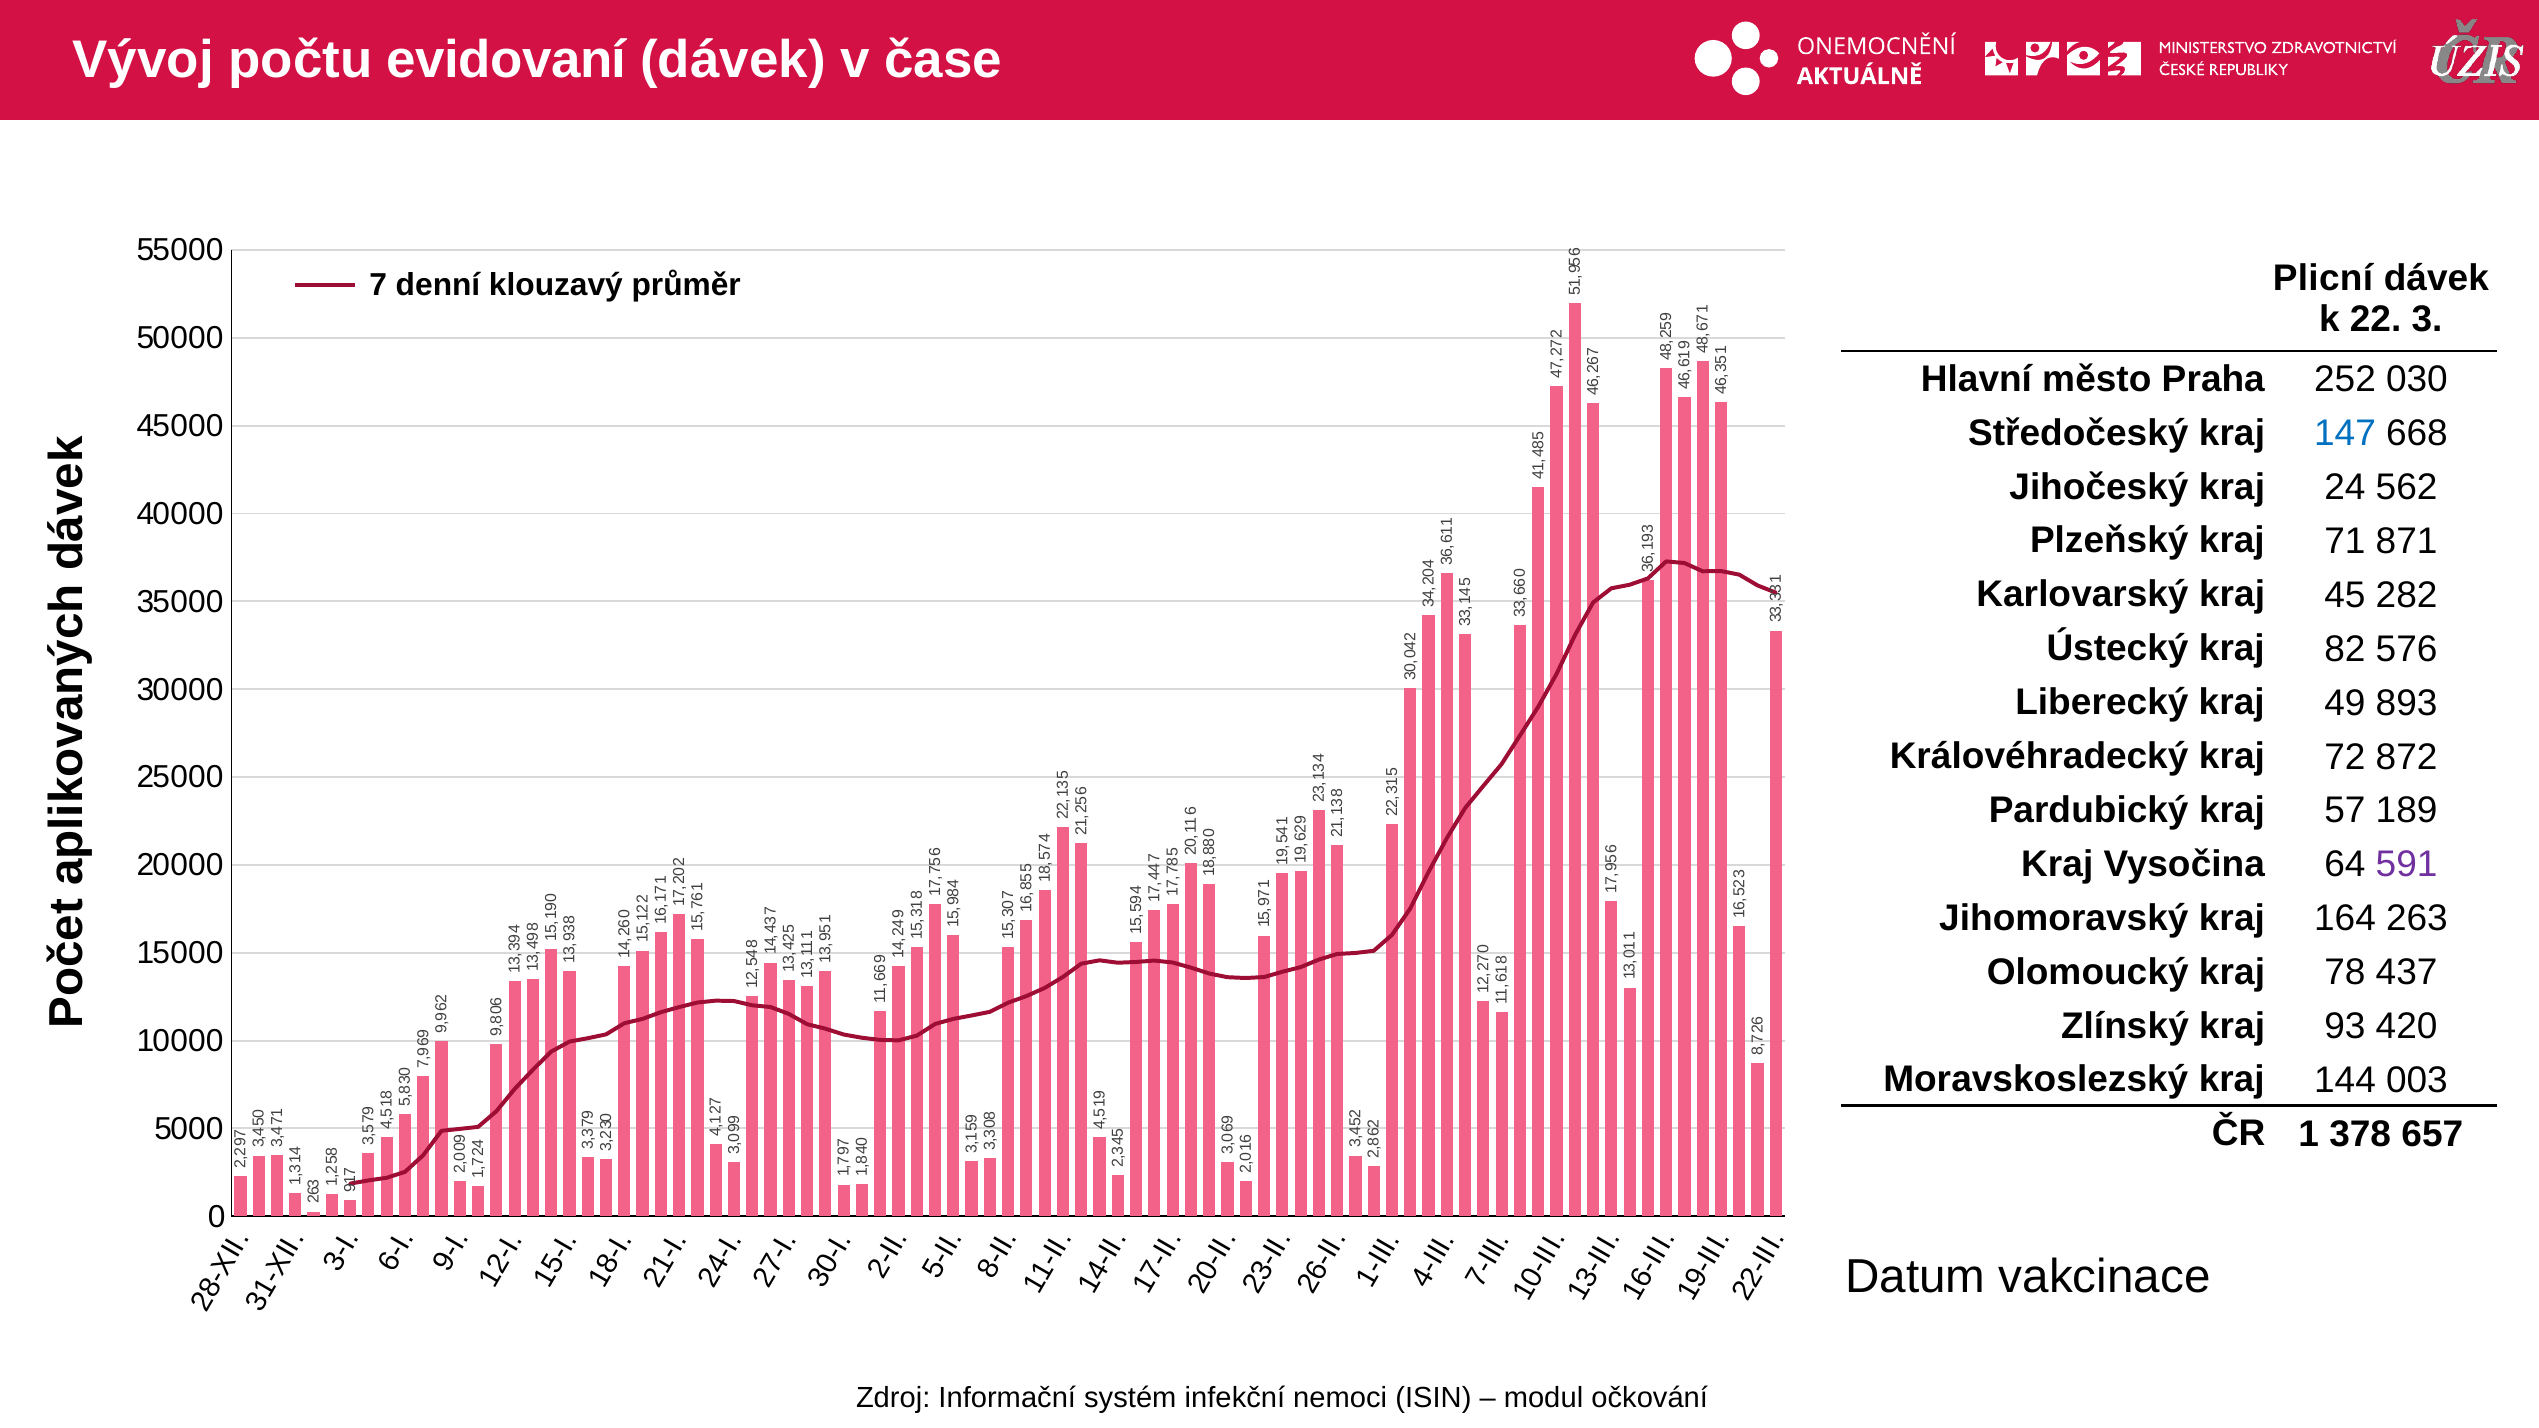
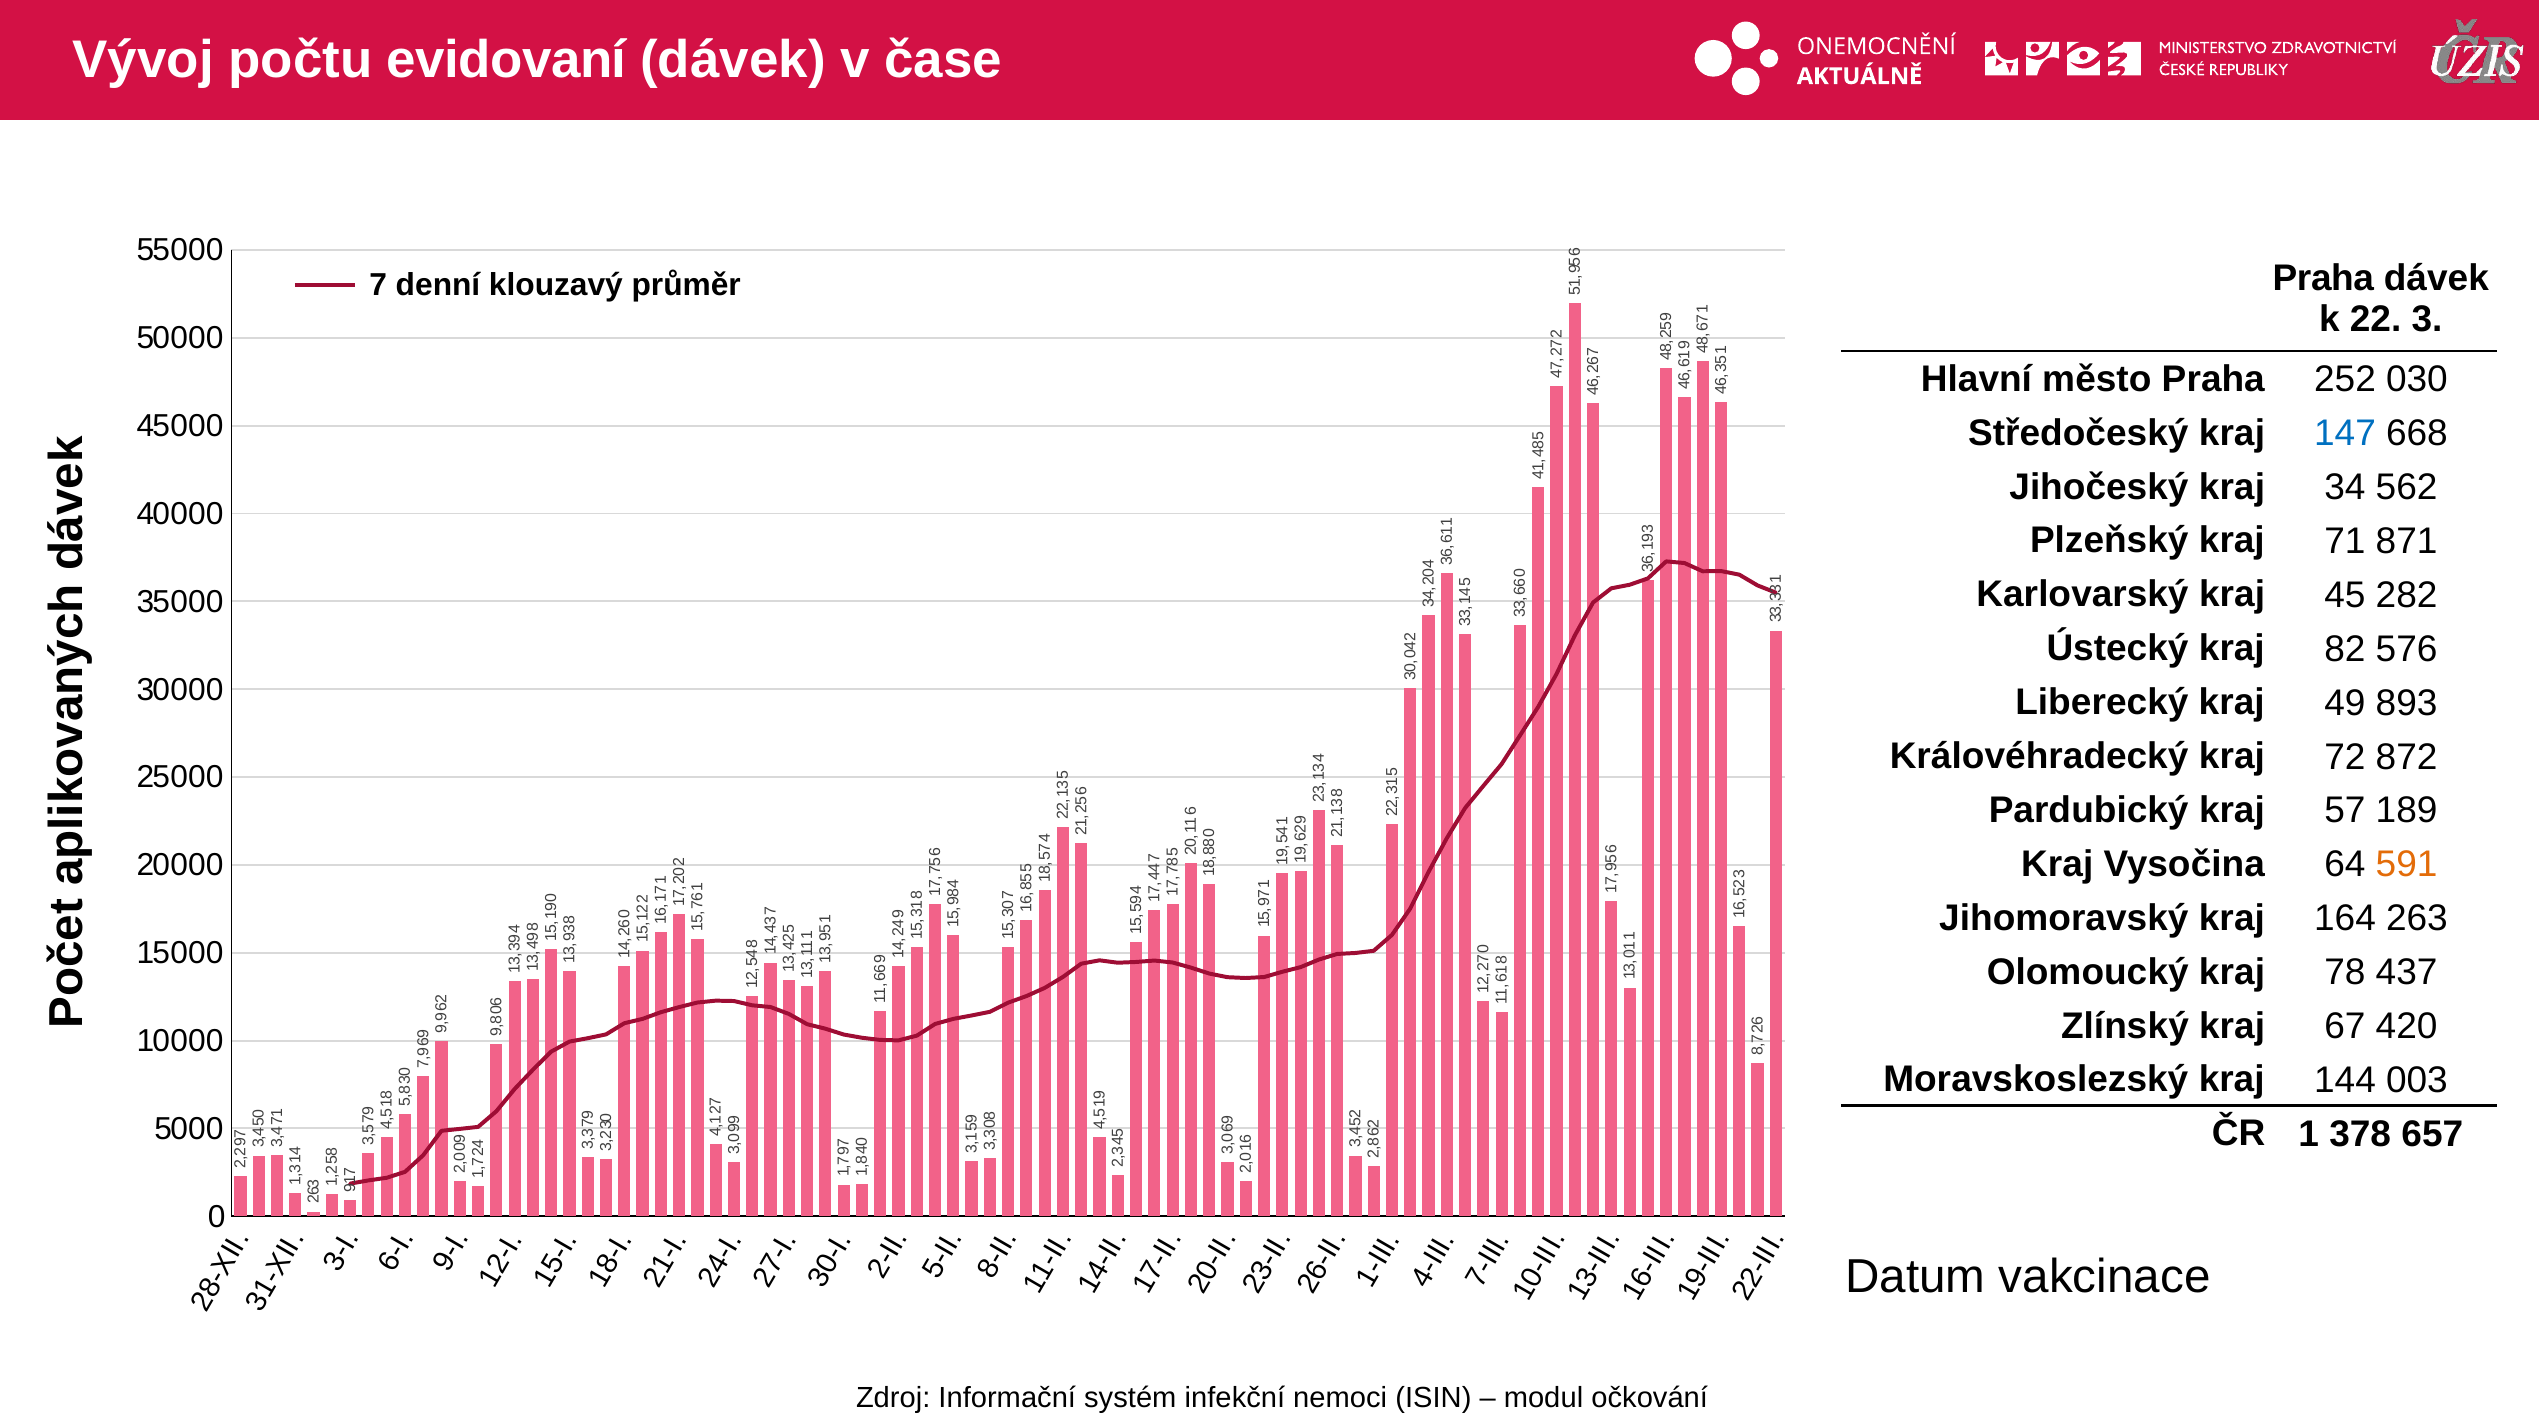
Plicní: Plicní -> Praha (2323, 278)
24: 24 -> 34 (2345, 487)
591 colour: purple -> orange (2407, 865)
93: 93 -> 67 (2345, 1026)
